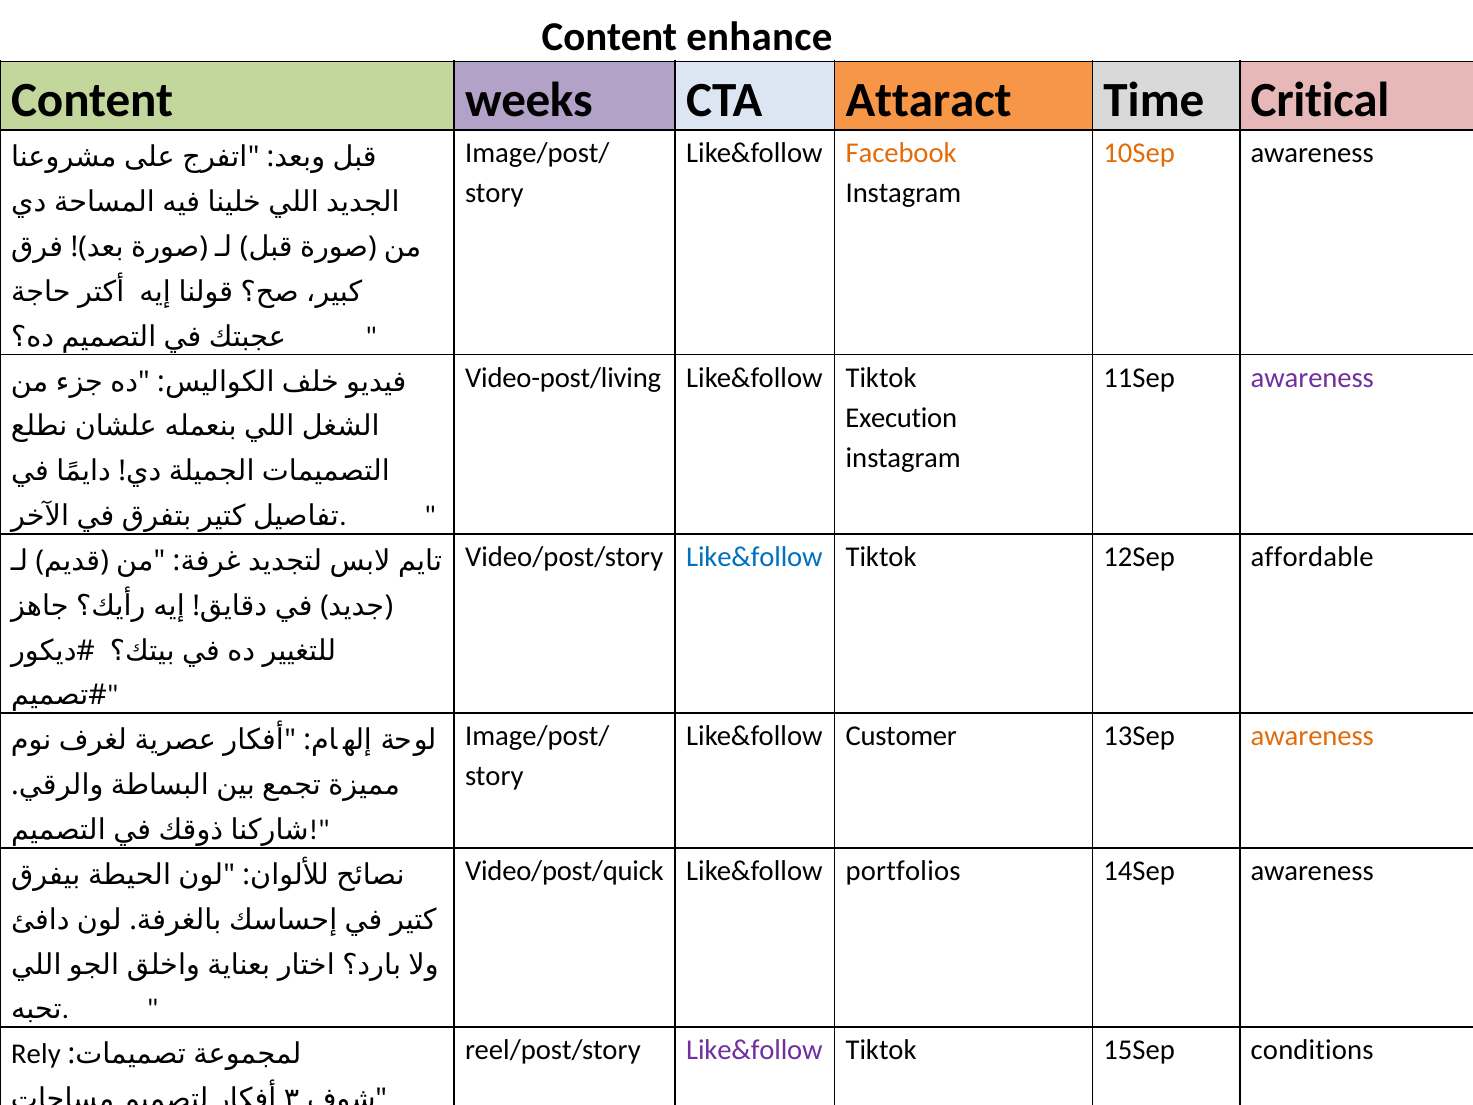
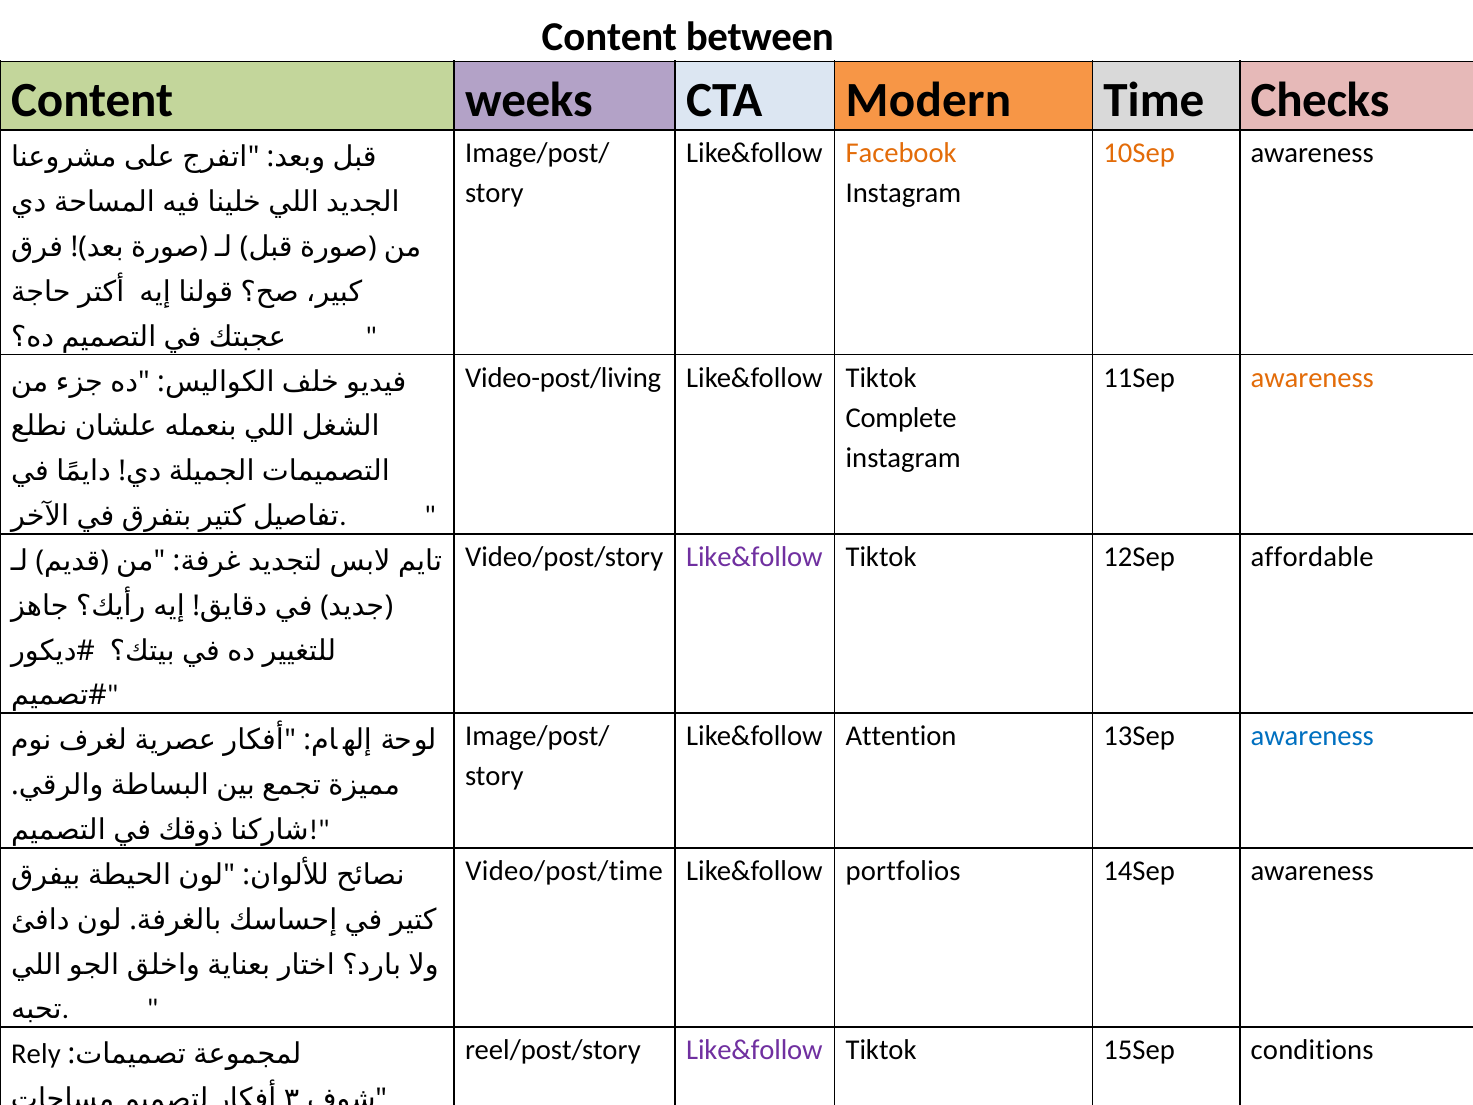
enhance: enhance -> between (760, 37)
Attaract: Attaract -> Modern (928, 101)
Critical: Critical -> Checks (1320, 101)
awareness colour: purple -> orange (1312, 377)
Execution: Execution -> Complete (901, 418)
Like&follow colour: blue -> purple (754, 557)
Customer: Customer -> Attention (901, 736)
awareness colour: orange -> blue (1312, 736)
Video/post/quick: Video/post/quick -> Video/post/time (564, 871)
